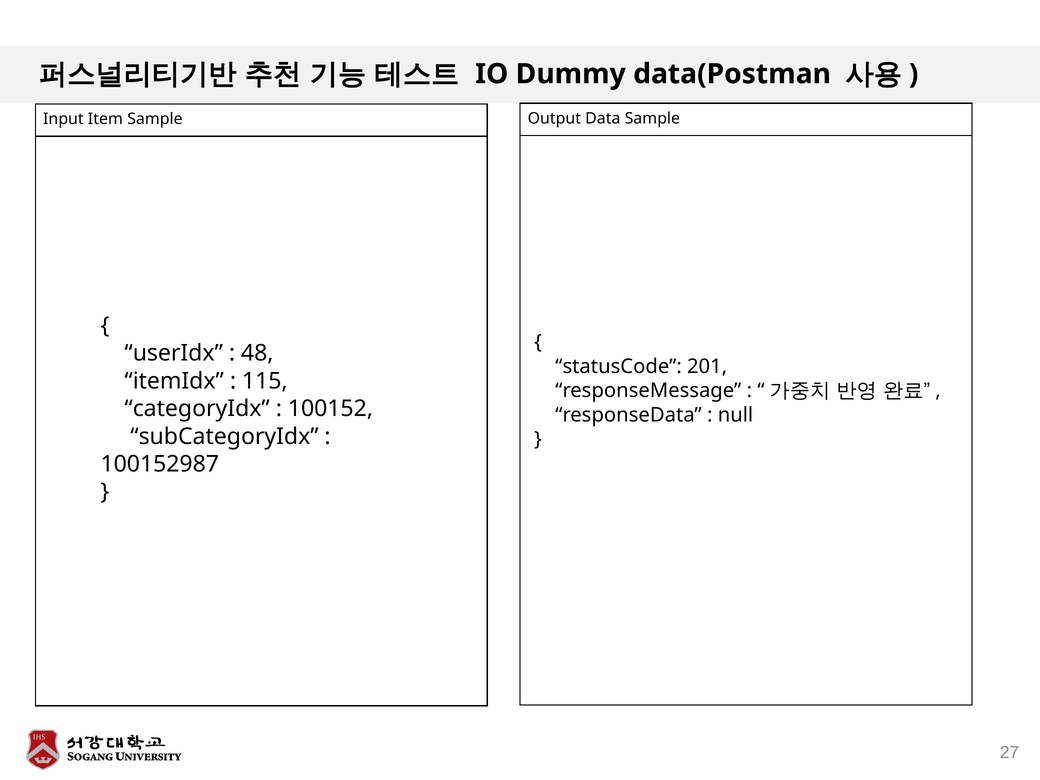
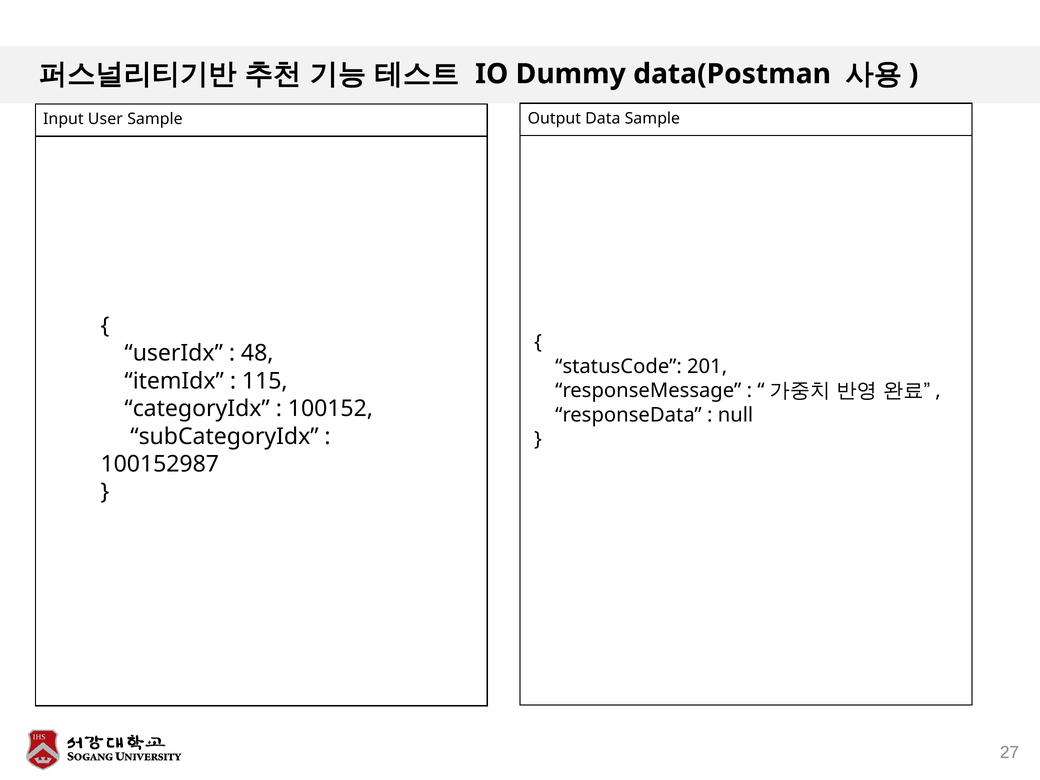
Item: Item -> User (105, 119)
